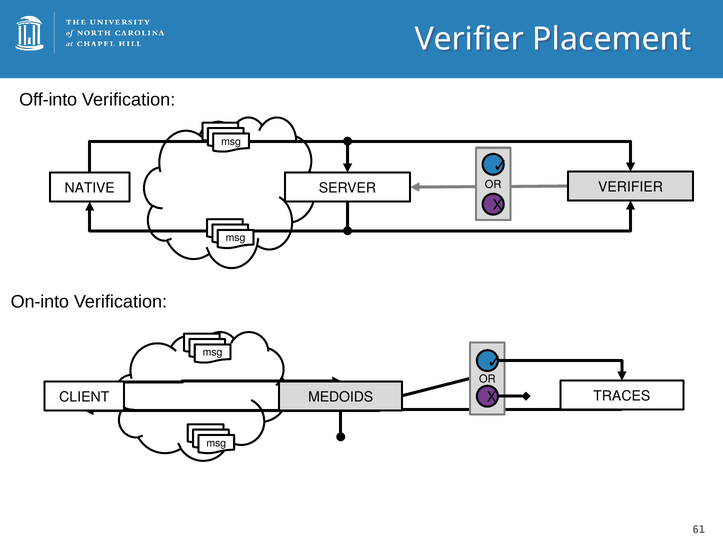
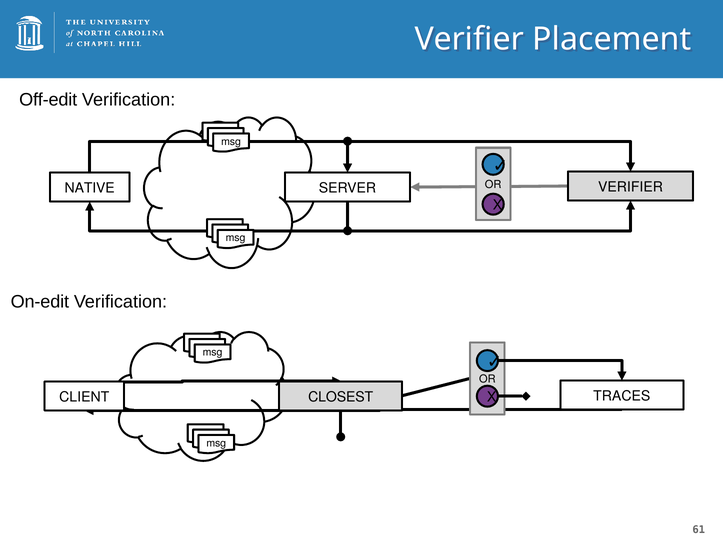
Off-into: Off-into -> Off-edit (48, 100)
On-into: On-into -> On-edit (40, 302)
MEDOIDS: MEDOIDS -> CLOSEST (341, 397)
